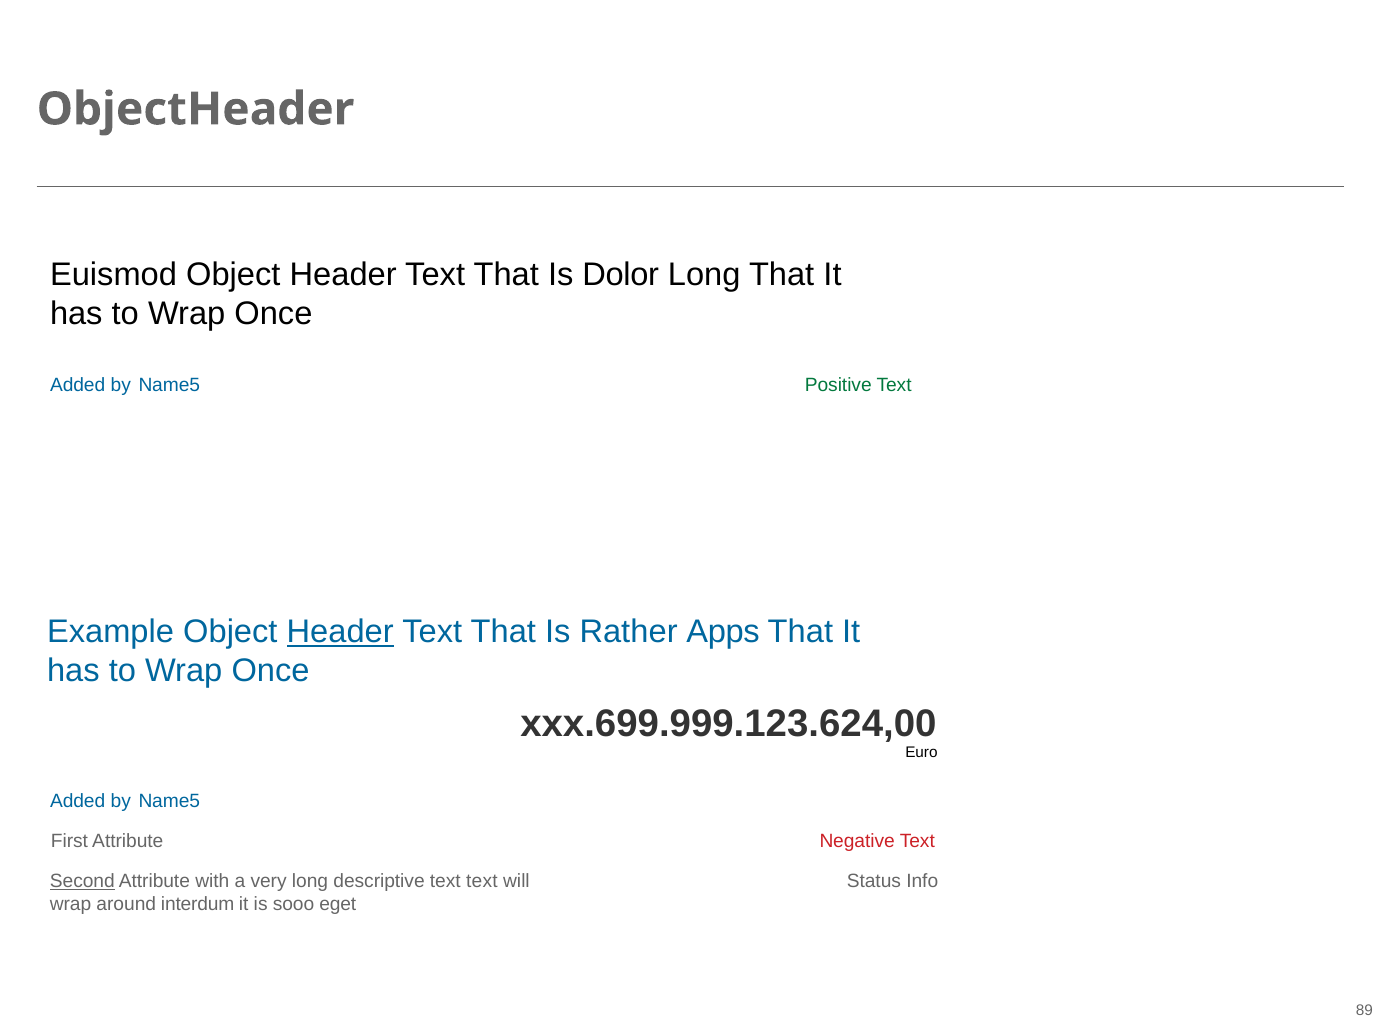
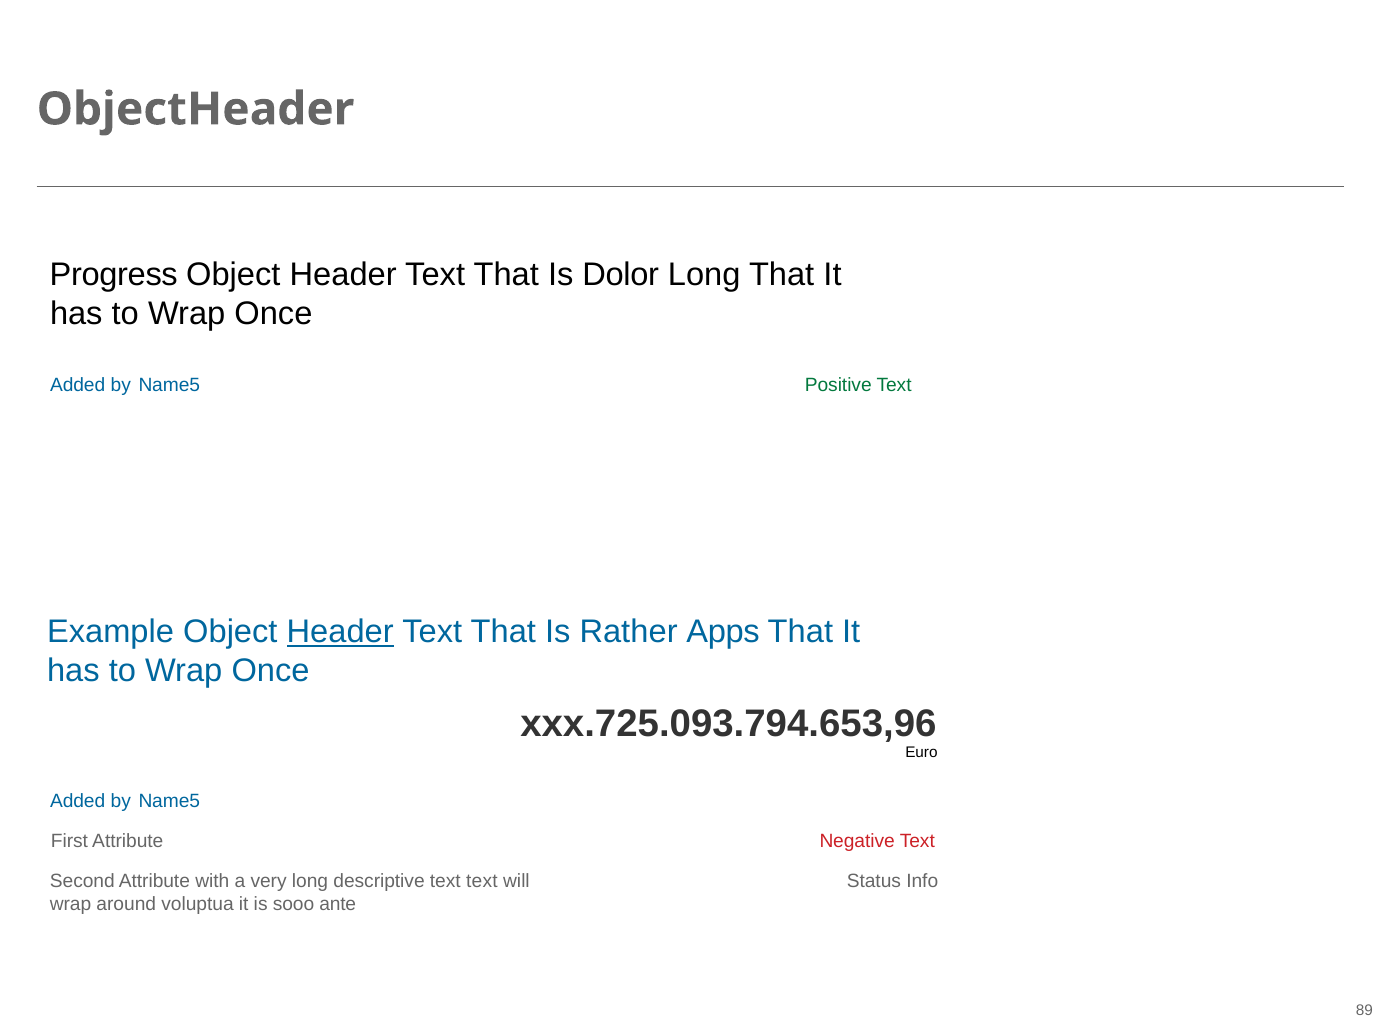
Euismod: Euismod -> Progress (114, 274)
xxx.699.999.123.624,00: xxx.699.999.123.624,00 -> xxx.725.093.794.653,96 (728, 724)
Second underline: present -> none (82, 881)
interdum: interdum -> voluptua (198, 904)
eget: eget -> ante (338, 904)
